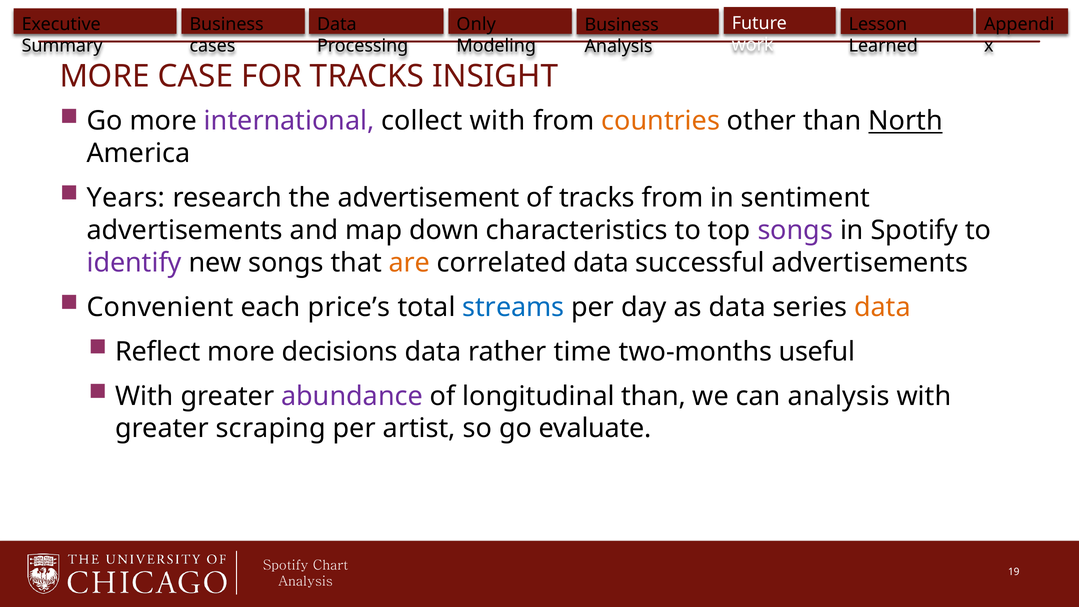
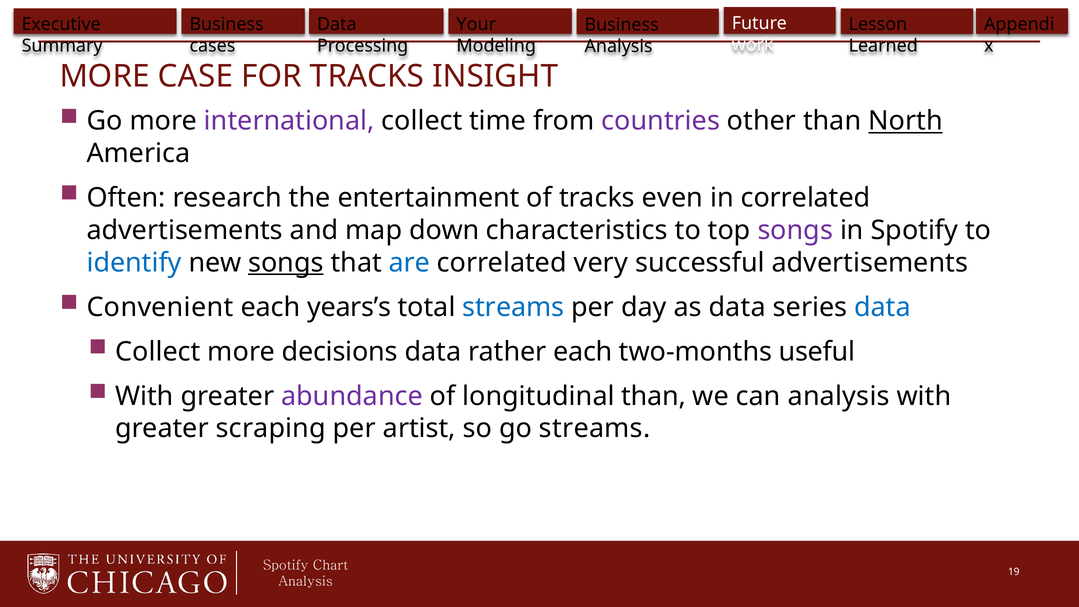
Only: Only -> Your (476, 24)
collect with: with -> time (498, 121)
countries colour: orange -> purple (661, 121)
Years: Years -> Often (126, 198)
advertisement: advertisement -> entertainment (429, 198)
tracks from: from -> even (672, 198)
in sentiment: sentiment -> correlated (806, 198)
identify colour: purple -> blue (134, 263)
songs underline: none -> present (286, 263)
are colour: orange -> blue (409, 263)
correlated data: data -> very (601, 263)
price’s: price’s -> years’s (349, 307)
data colour: orange -> blue (882, 307)
Reflect: Reflect -> Collect (158, 352)
rather time: time -> each (583, 352)
go evaluate: evaluate -> streams (595, 429)
